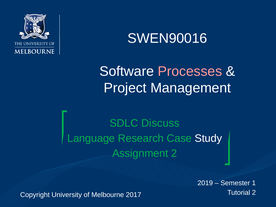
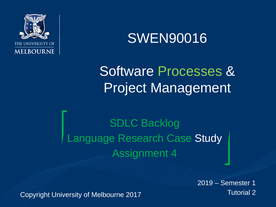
Processes colour: pink -> light green (190, 71)
Discuss: Discuss -> Backlog (160, 123)
Assignment 2: 2 -> 4 (174, 153)
